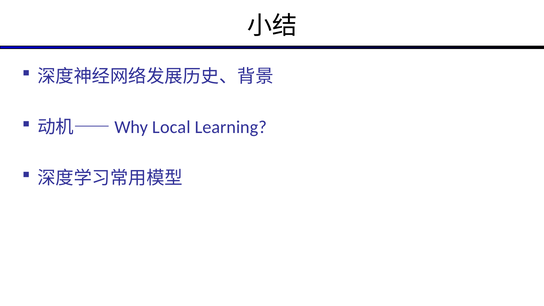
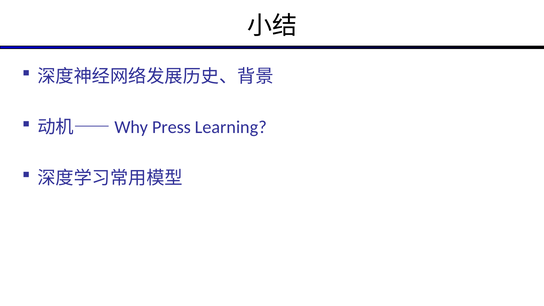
Local: Local -> Press (172, 127)
